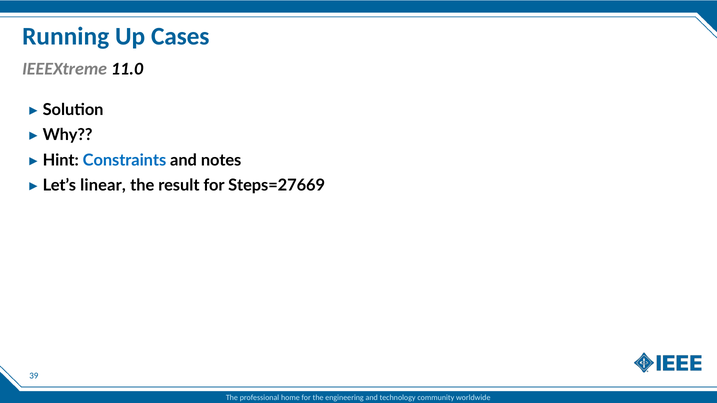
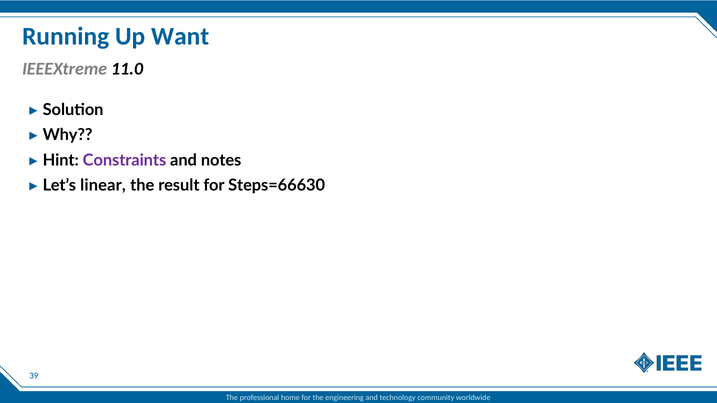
Cases: Cases -> Want (180, 36)
Constraints colour: blue -> purple (124, 160)
Steps=27669: Steps=27669 -> Steps=66630 (277, 185)
